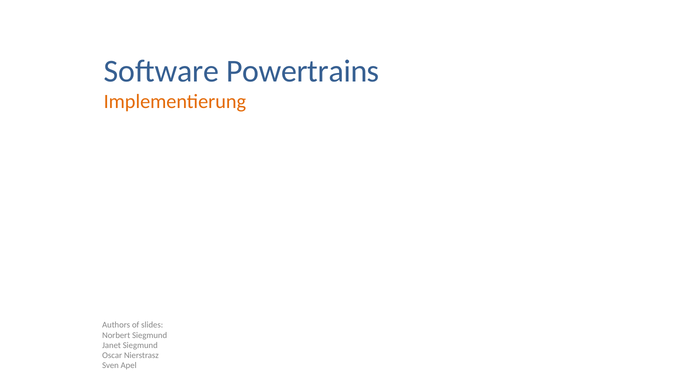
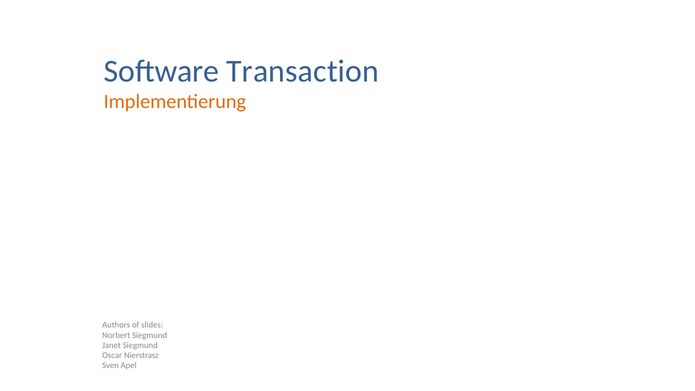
Powertrains: Powertrains -> Transaction (303, 71)
